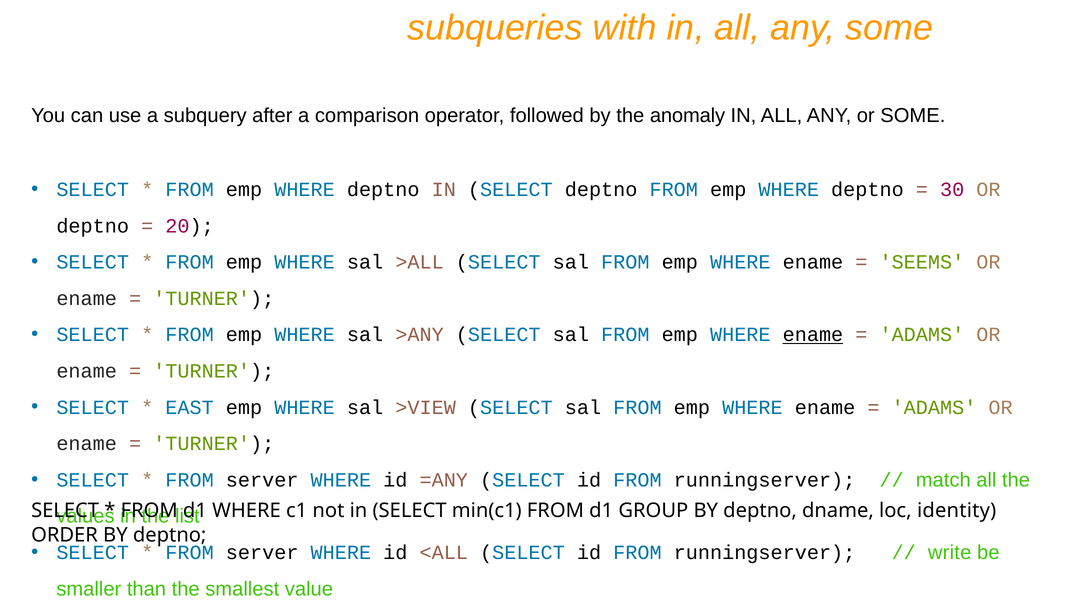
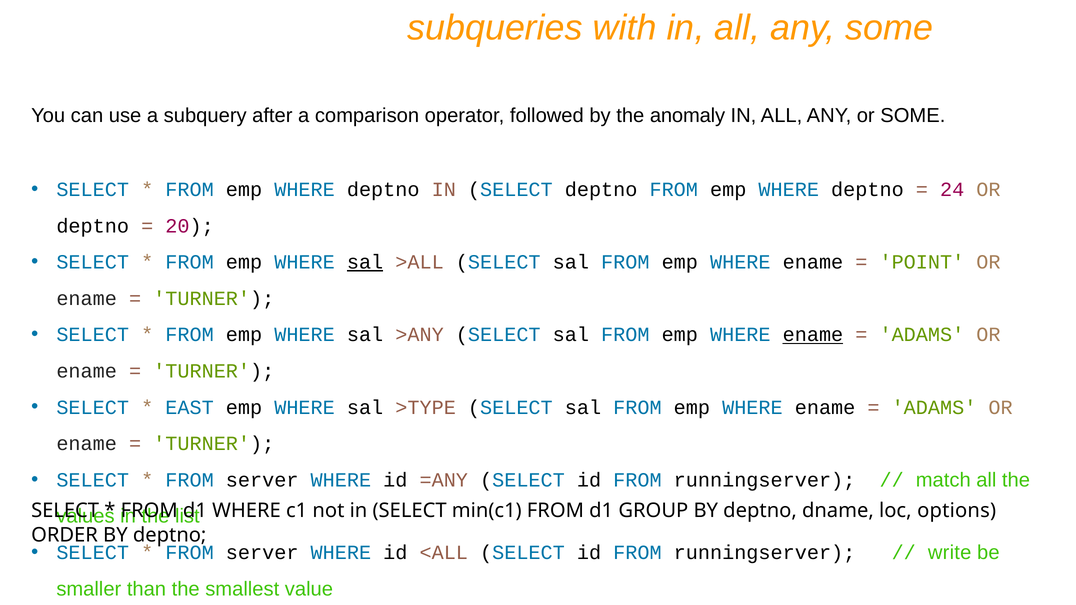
30: 30 -> 24 (952, 190)
sal underline: none -> present (365, 262)
SEEMS: SEEMS -> POINT (922, 262)
>VIEW: >VIEW -> >TYPE (426, 408)
identity: identity -> options (957, 511)
